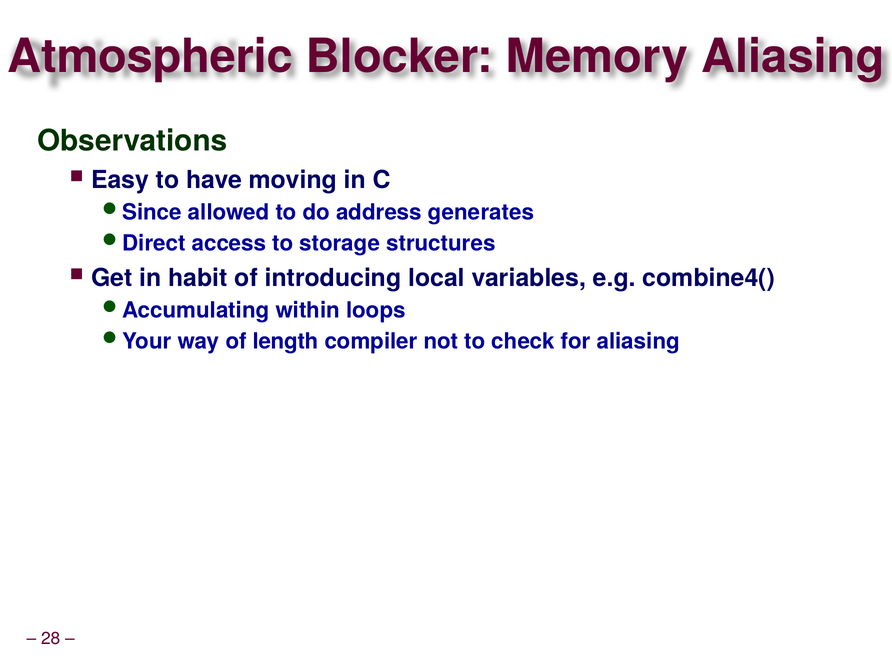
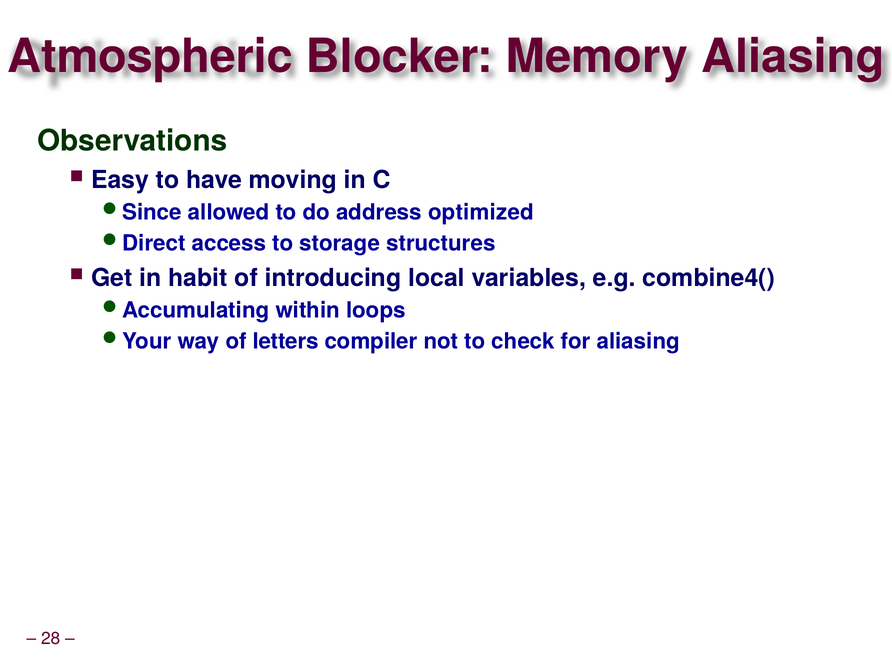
generates: generates -> optimized (481, 212)
length: length -> letters (286, 341)
